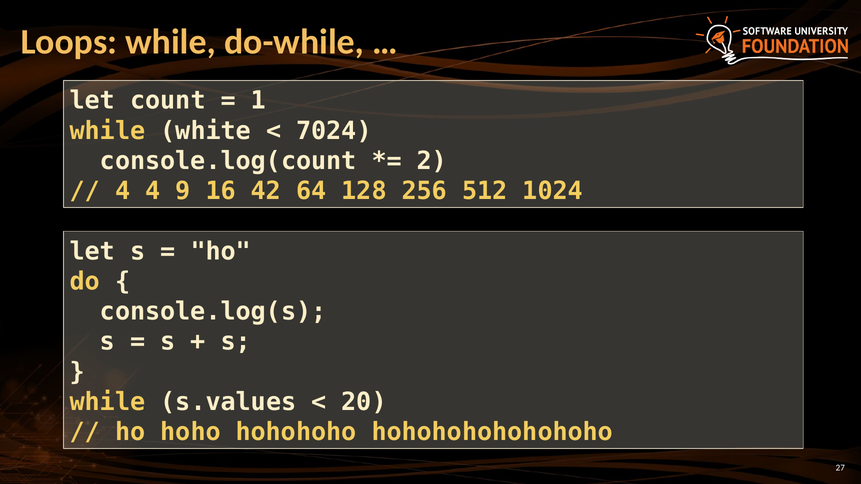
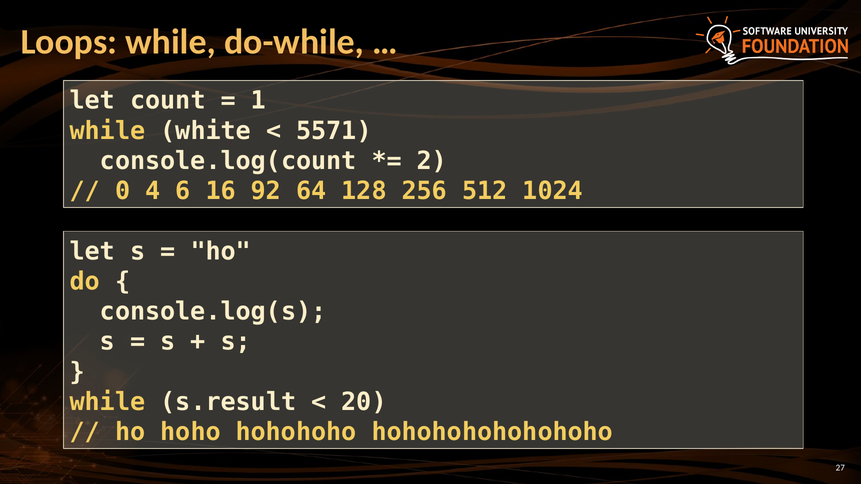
7024: 7024 -> 5571 (334, 131)
4: 4 -> 0 (123, 191)
9: 9 -> 6 (183, 191)
42: 42 -> 92 (266, 191)
s.values: s.values -> s.result (228, 402)
